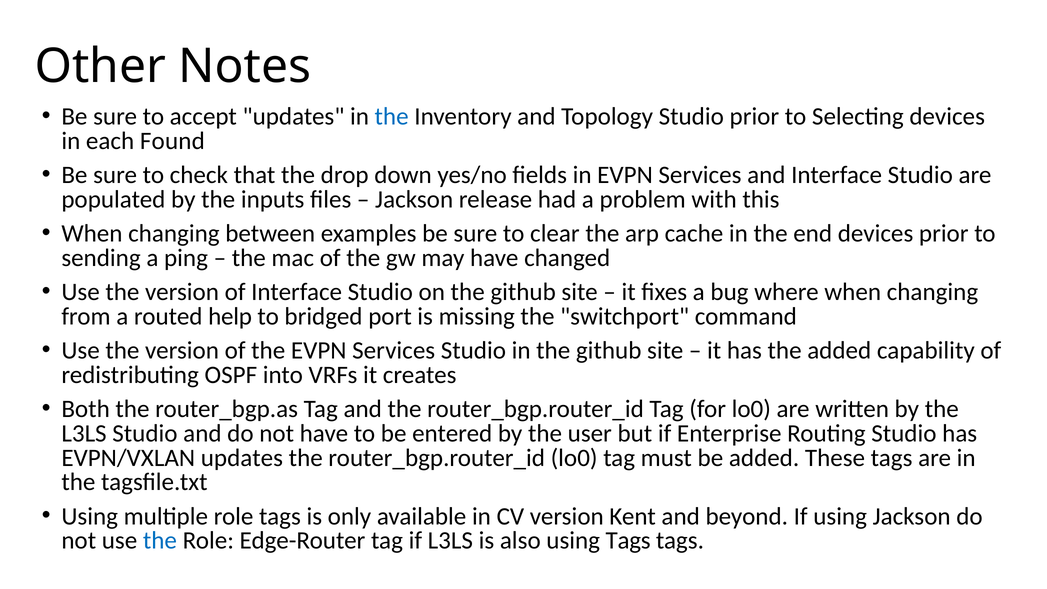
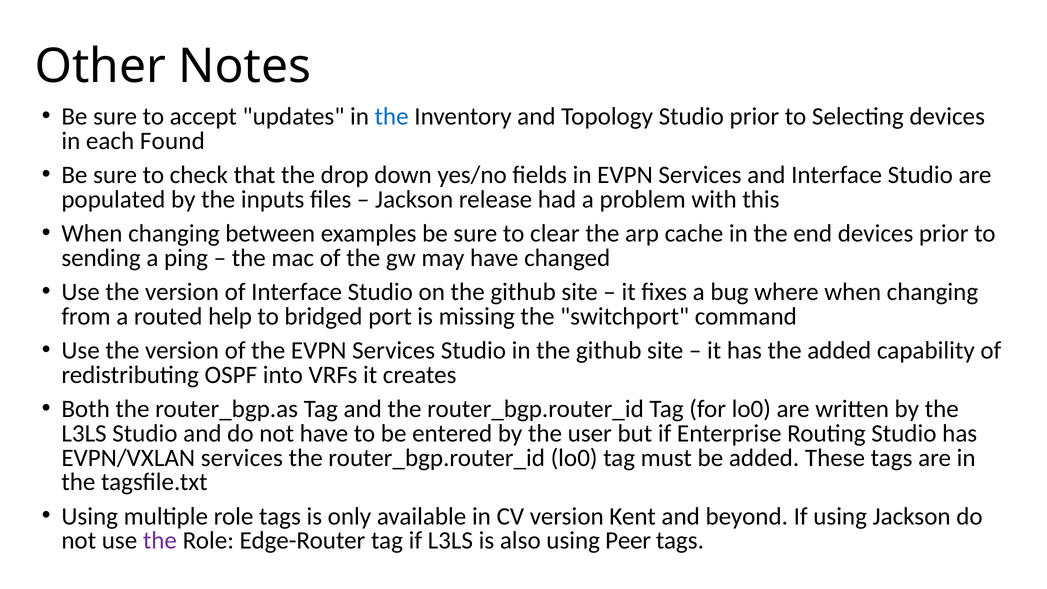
EVPN/VXLAN updates: updates -> services (242, 458)
the colour: blue -> purple (160, 541)
using Tags: Tags -> Peer (628, 541)
